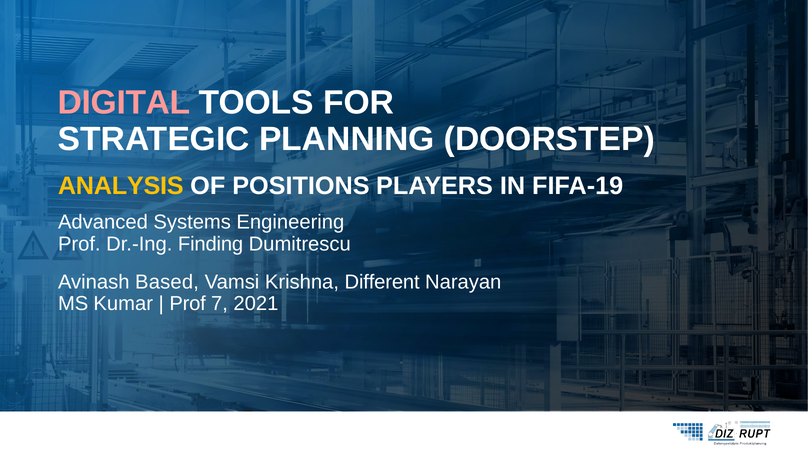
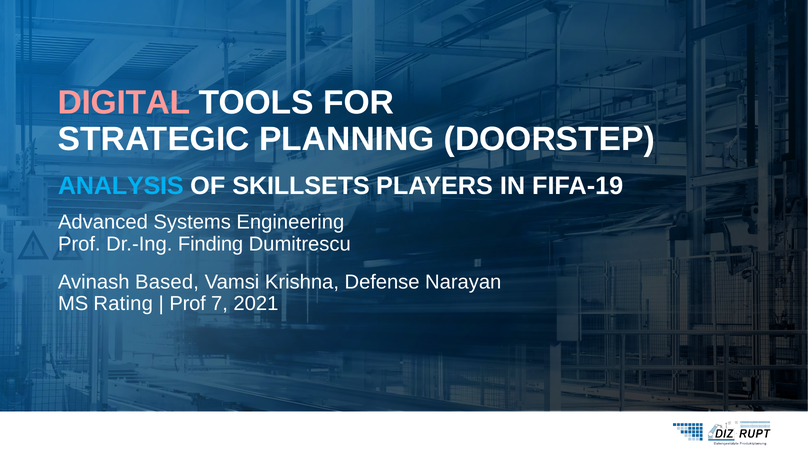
ANALYSIS colour: yellow -> light blue (121, 186)
POSITIONS: POSITIONS -> SKILLSETS (301, 186)
Different: Different -> Defense (382, 282)
Kumar: Kumar -> Rating (123, 304)
